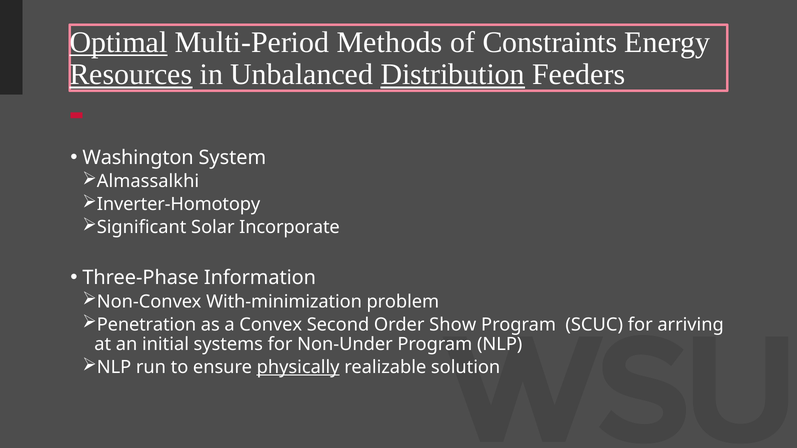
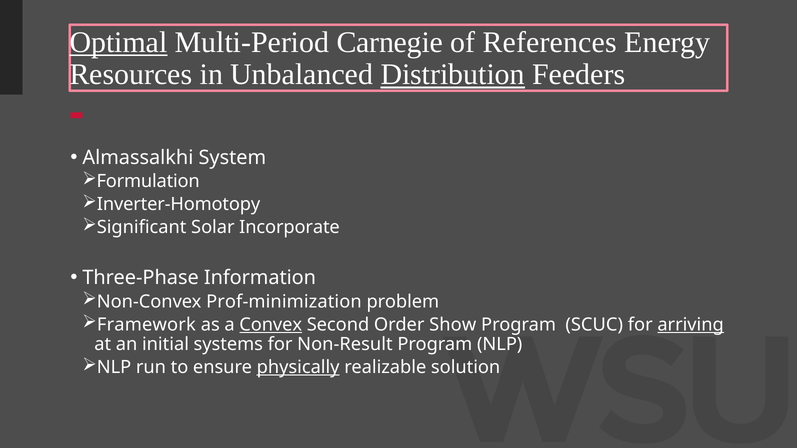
Methods: Methods -> Carnegie (390, 42)
Constraints: Constraints -> References (550, 42)
Resources underline: present -> none (131, 75)
Washington: Washington -> Almassalkhi (138, 158)
Almassalkhi: Almassalkhi -> Formulation (148, 182)
With-minimization: With-minimization -> Prof-minimization (284, 302)
Penetration: Penetration -> Framework (146, 325)
Convex underline: none -> present (271, 325)
arriving underline: none -> present (691, 325)
Non-Under: Non-Under -> Non-Result (345, 344)
